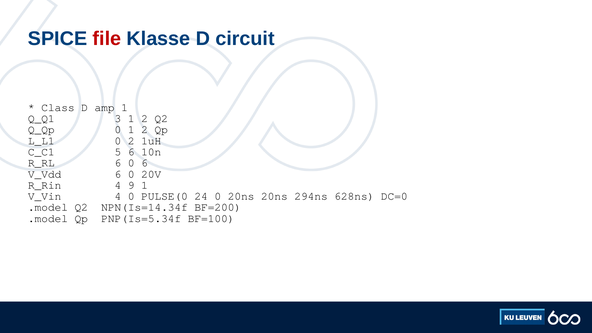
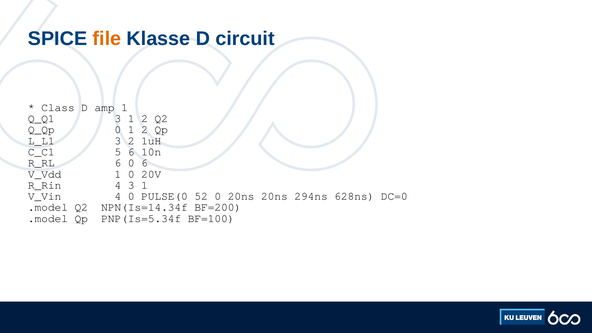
file colour: red -> orange (107, 39)
L_L1 0: 0 -> 3 (118, 141)
V_Vdd 6: 6 -> 1 (118, 174)
4 9: 9 -> 3 (131, 185)
24: 24 -> 52 (201, 196)
